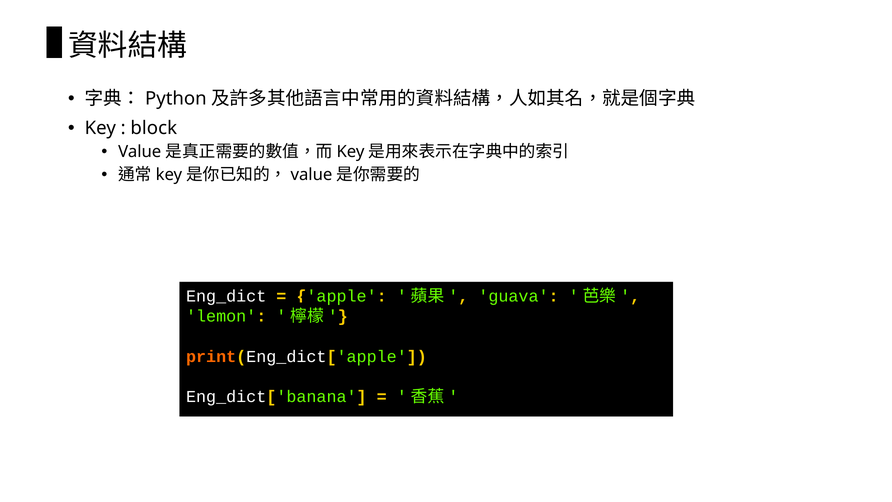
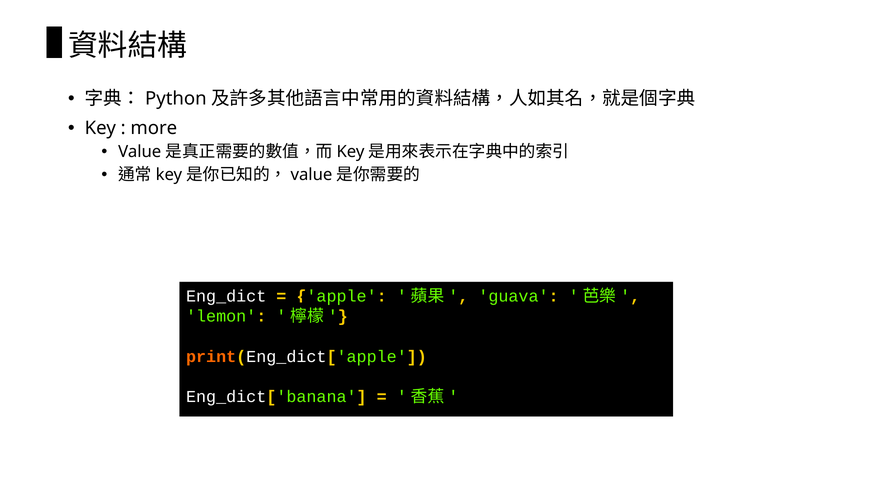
block: block -> more (154, 128)
